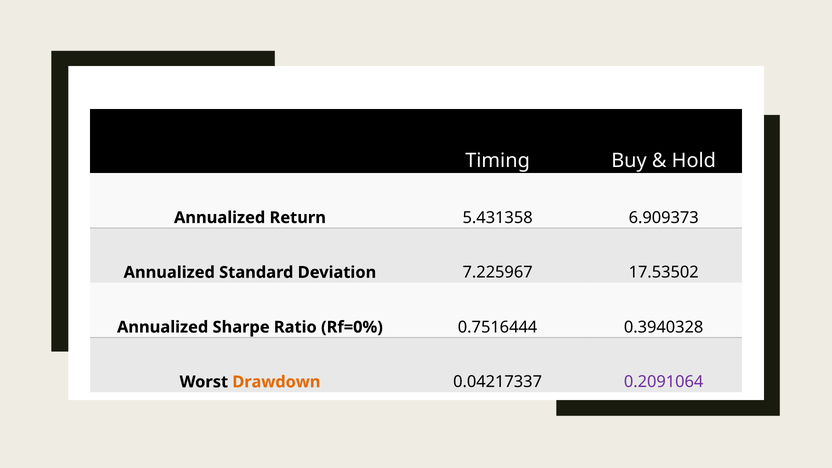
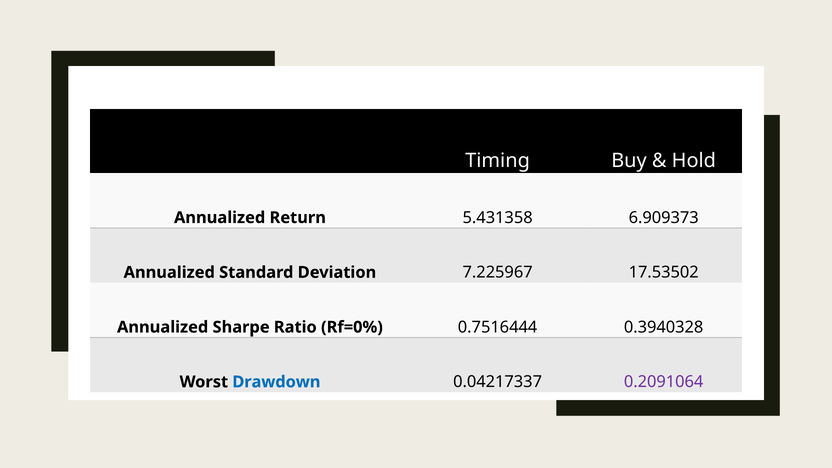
Drawdown colour: orange -> blue (276, 382)
